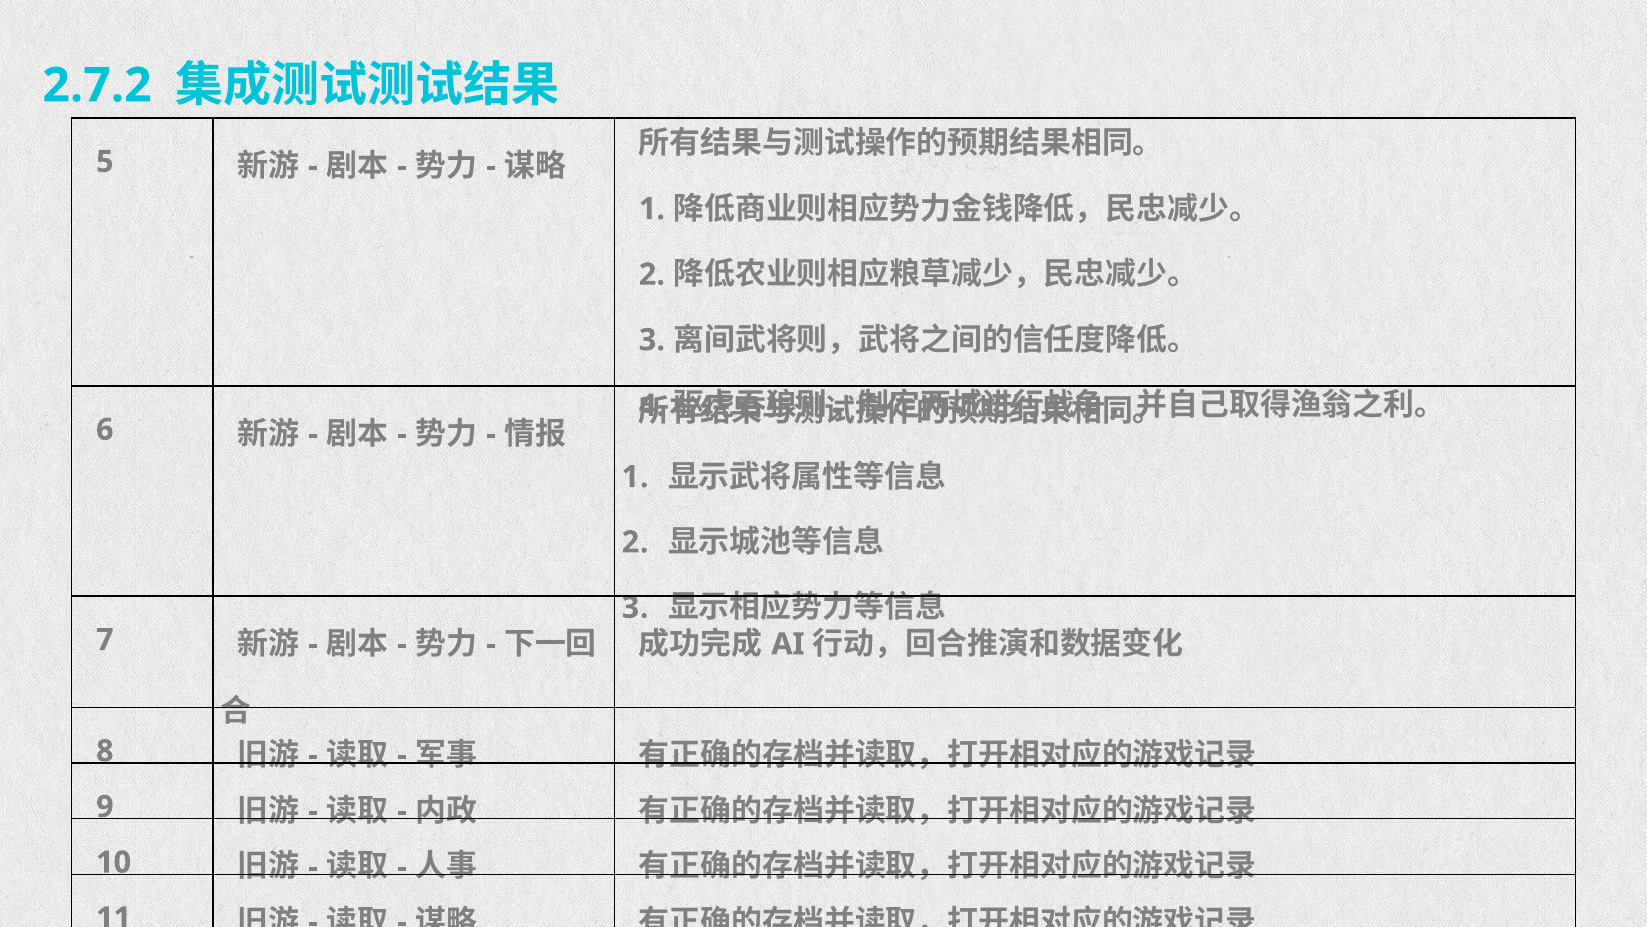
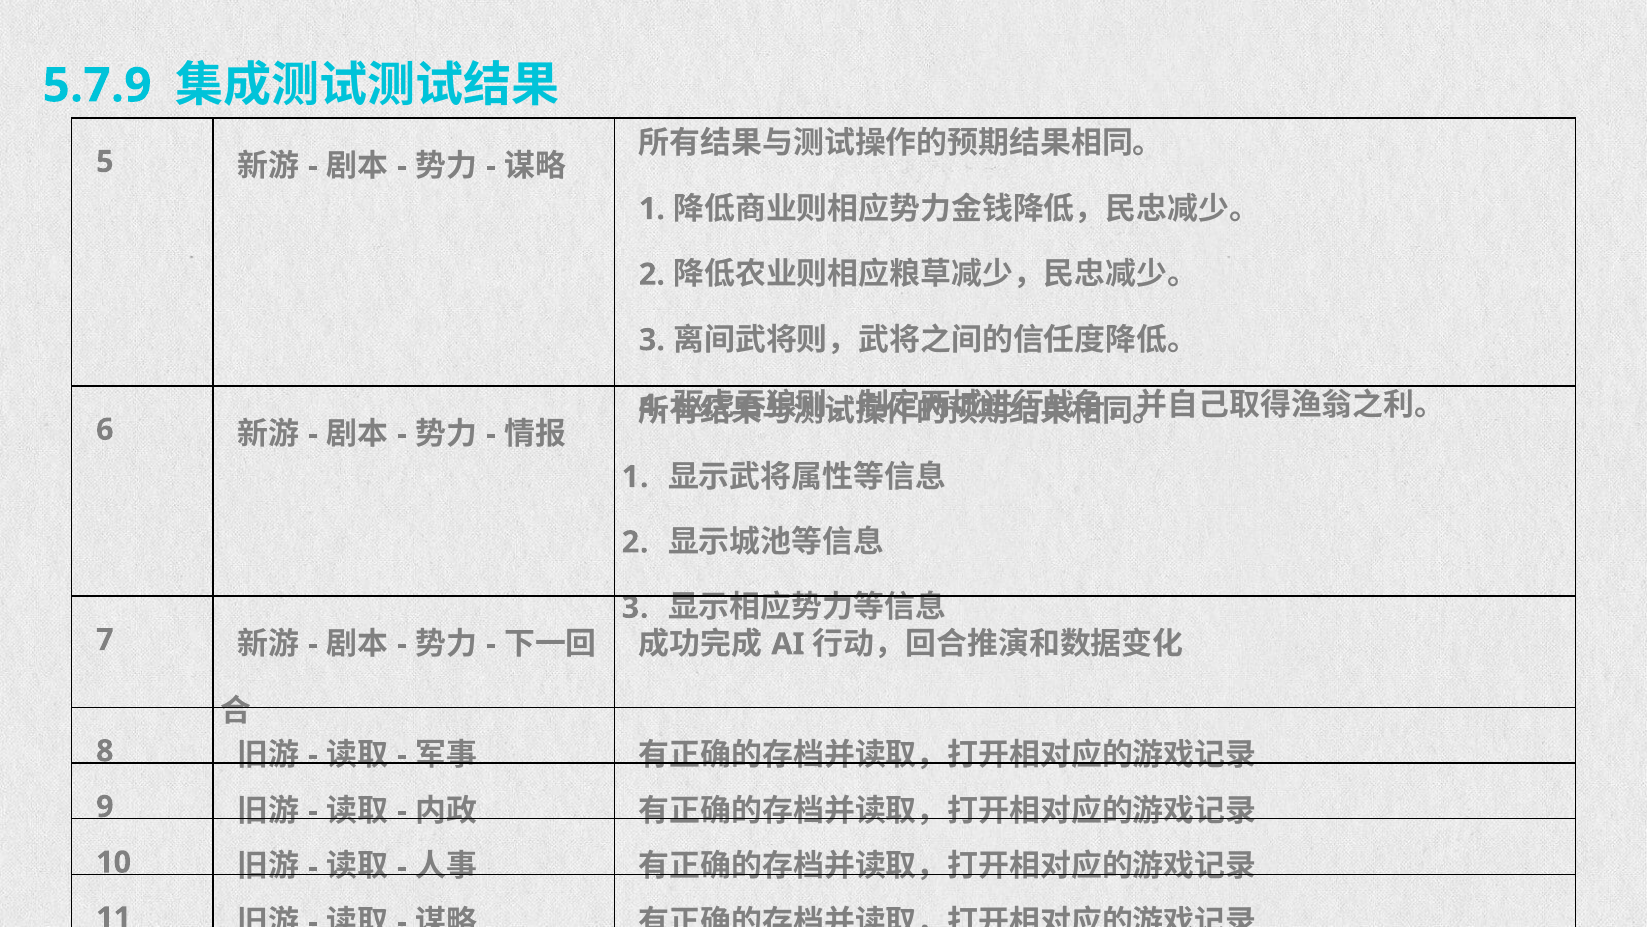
2.7.2: 2.7.2 -> 5.7.9 (97, 86)
